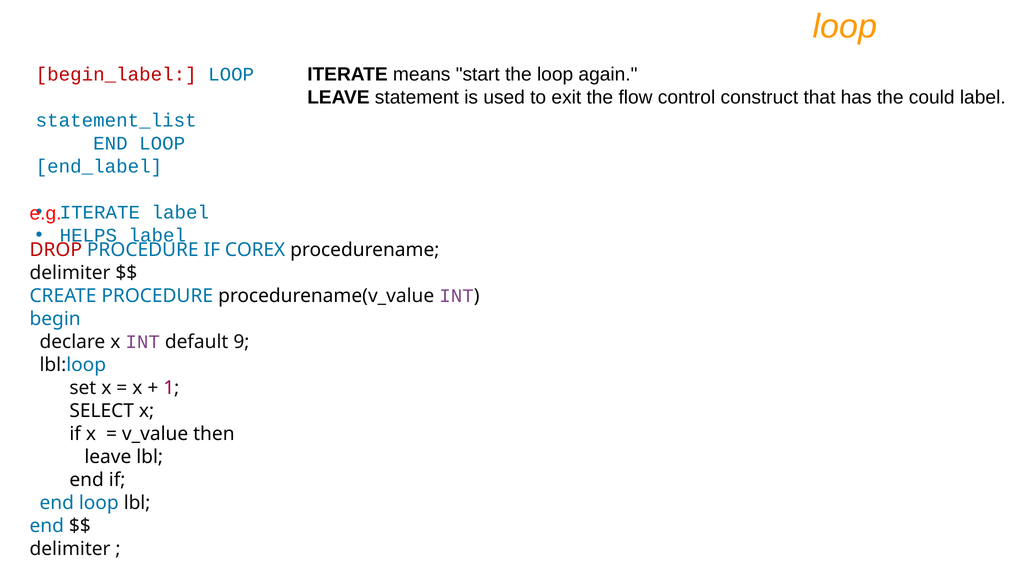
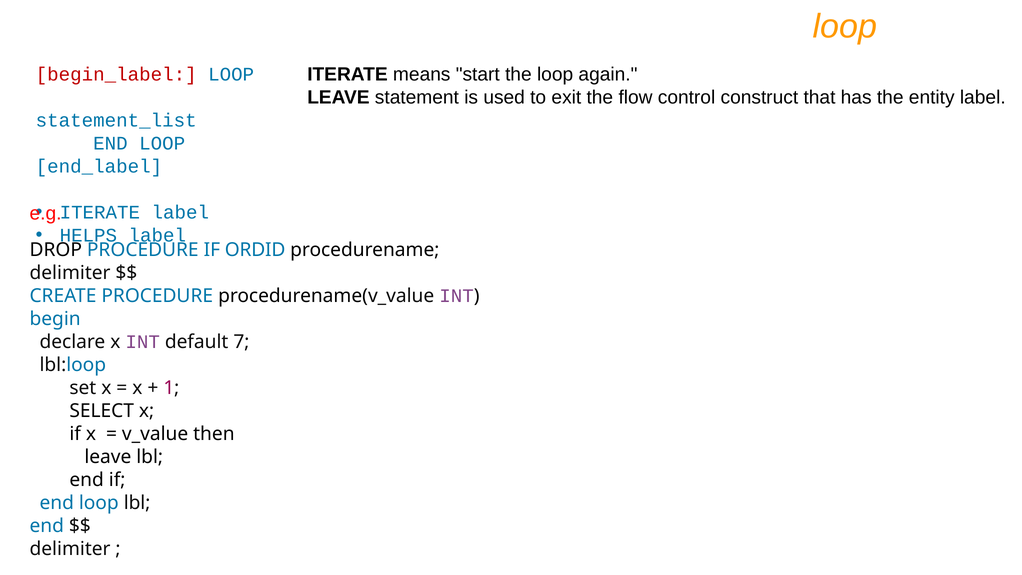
could: could -> entity (932, 98)
DROP colour: red -> black (56, 250)
COREX: COREX -> ORDID (255, 250)
9: 9 -> 7 (241, 342)
